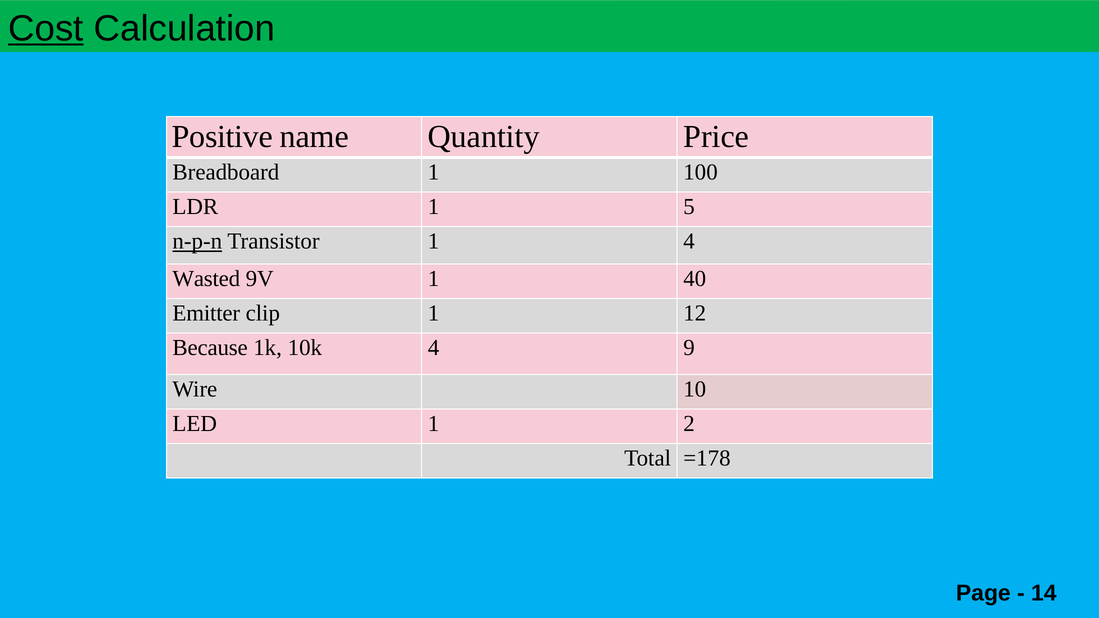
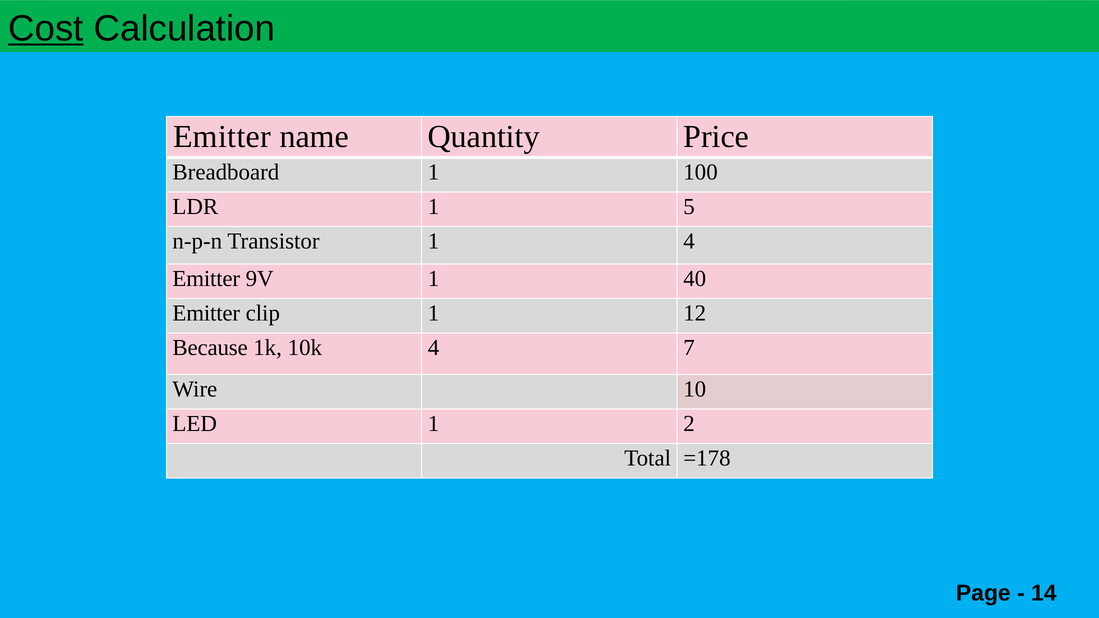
Positive: Positive -> Emitter (222, 137)
n-p-n underline: present -> none (197, 241)
Wasted: Wasted -> Emitter (206, 279)
9: 9 -> 7 (689, 348)
